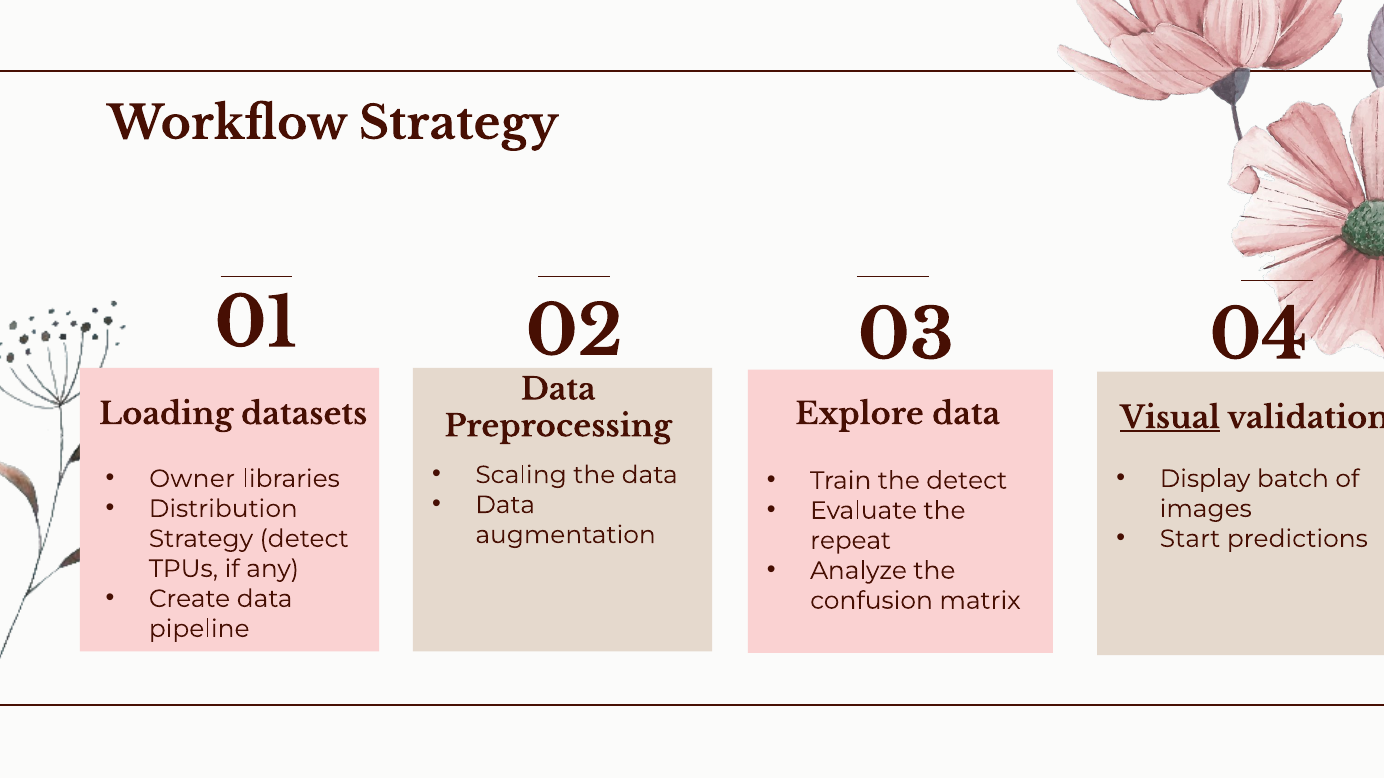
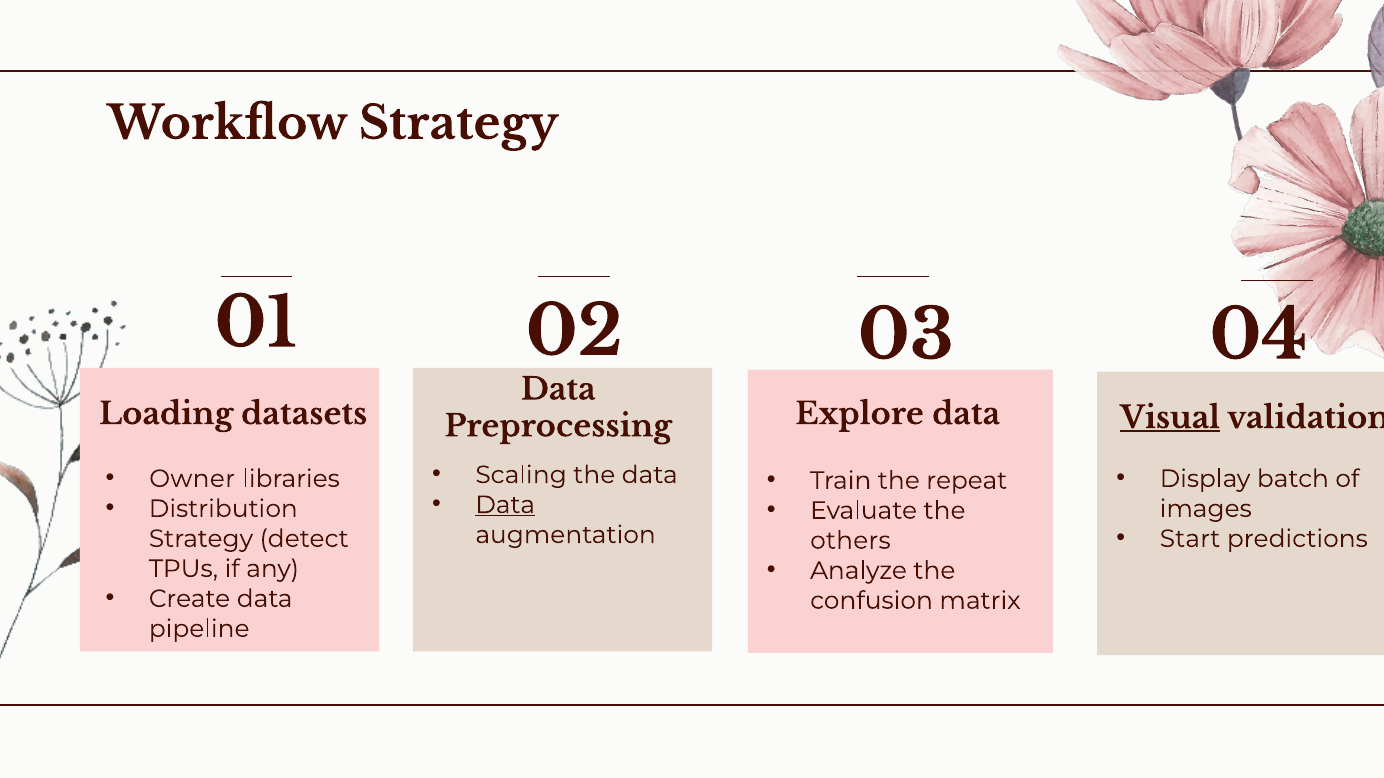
the detect: detect -> repeat (967, 481)
Data underline: none -> present (505, 505)
repeat: repeat -> others (850, 541)
